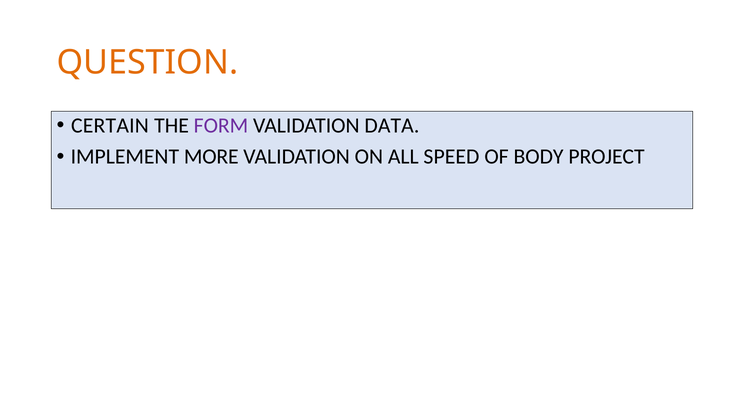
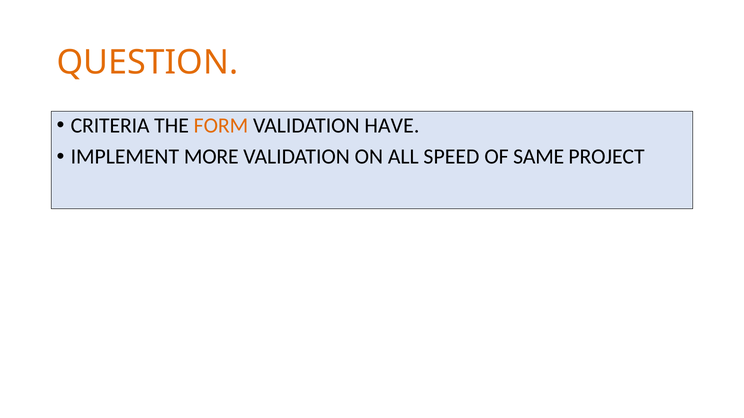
CERTAIN: CERTAIN -> CRITERIA (110, 126)
FORM colour: purple -> orange (221, 126)
DATA: DATA -> HAVE (392, 126)
BODY: BODY -> SAME (539, 157)
